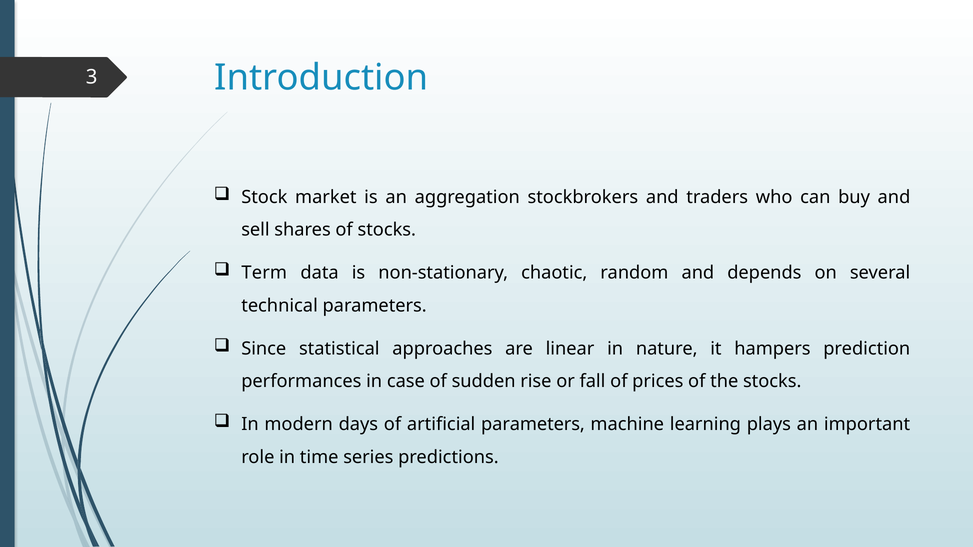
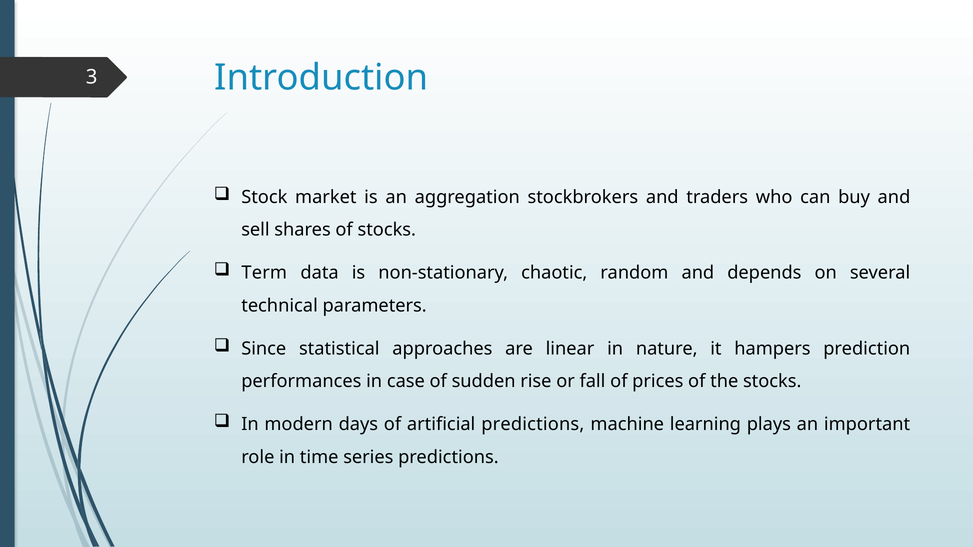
artificial parameters: parameters -> predictions (533, 425)
